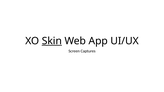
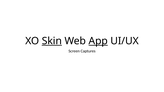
App underline: none -> present (98, 41)
